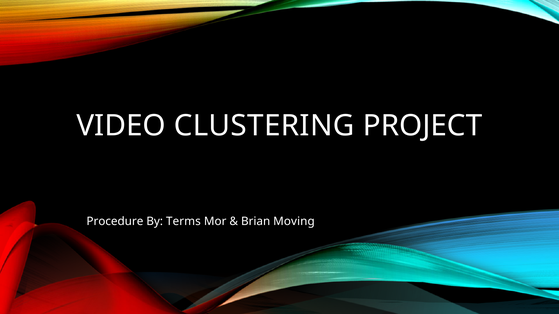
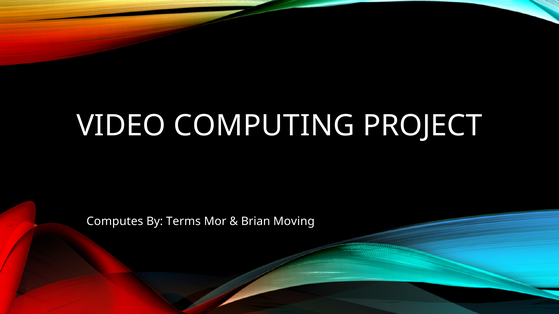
CLUSTERING: CLUSTERING -> COMPUTING (264, 126)
Procedure: Procedure -> Computes (115, 222)
